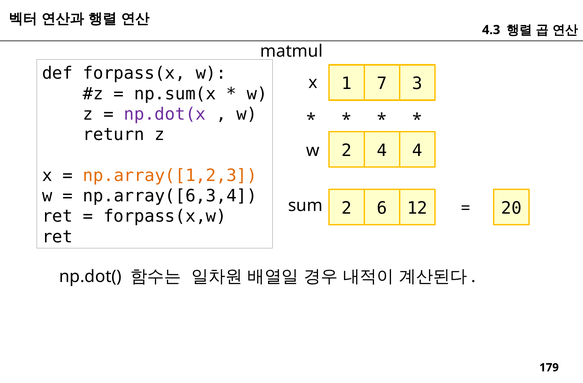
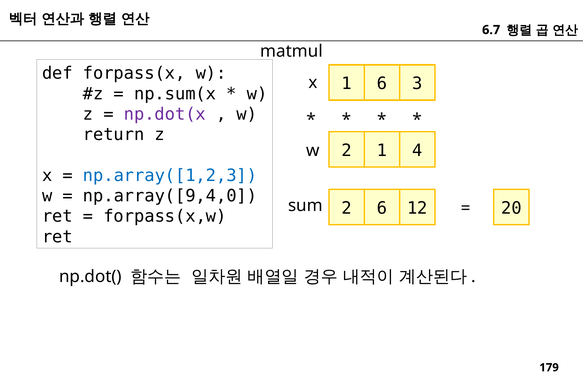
4.3: 4.3 -> 6.7 (491, 30)
1 7: 7 -> 6 (382, 84)
2 4: 4 -> 1 (382, 151)
np.array([1,2,3 colour: orange -> blue (170, 175)
np.array([6,3,4: np.array([6,3,4 -> np.array([9,4,0 (170, 196)
